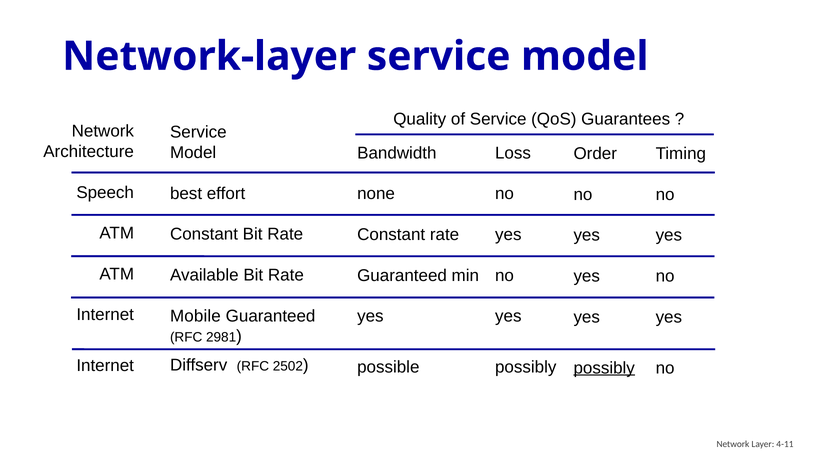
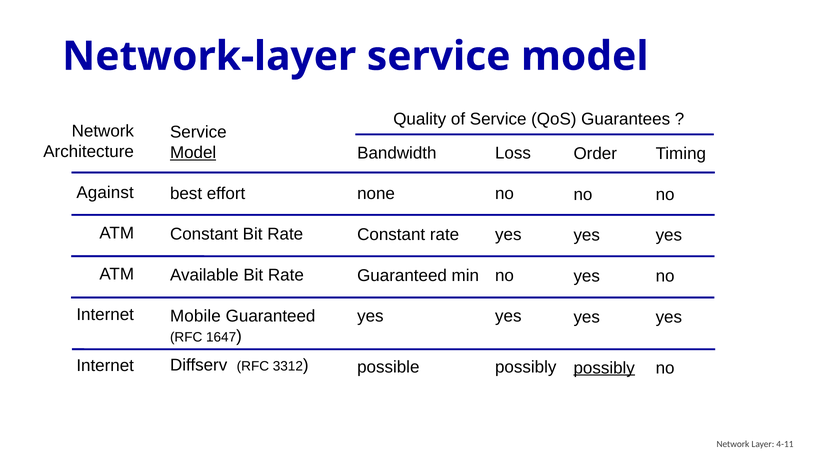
Model underline: none -> present (193, 152)
Speech: Speech -> Against (105, 192)
2981: 2981 -> 1647 (221, 337)
2502: 2502 -> 3312 (288, 366)
